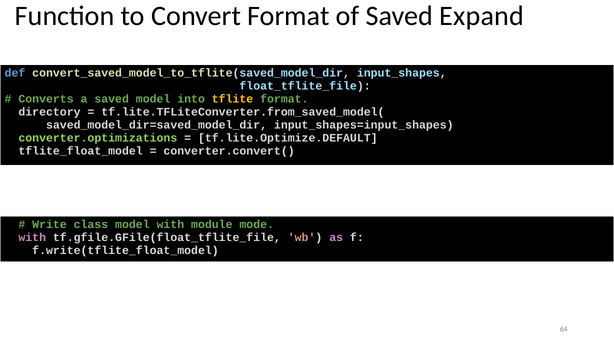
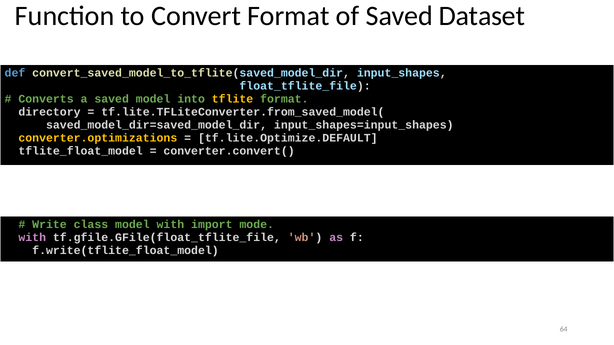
Expand: Expand -> Dataset (482, 16)
converter.optimizations colour: light green -> yellow (98, 138)
module: module -> import (212, 224)
